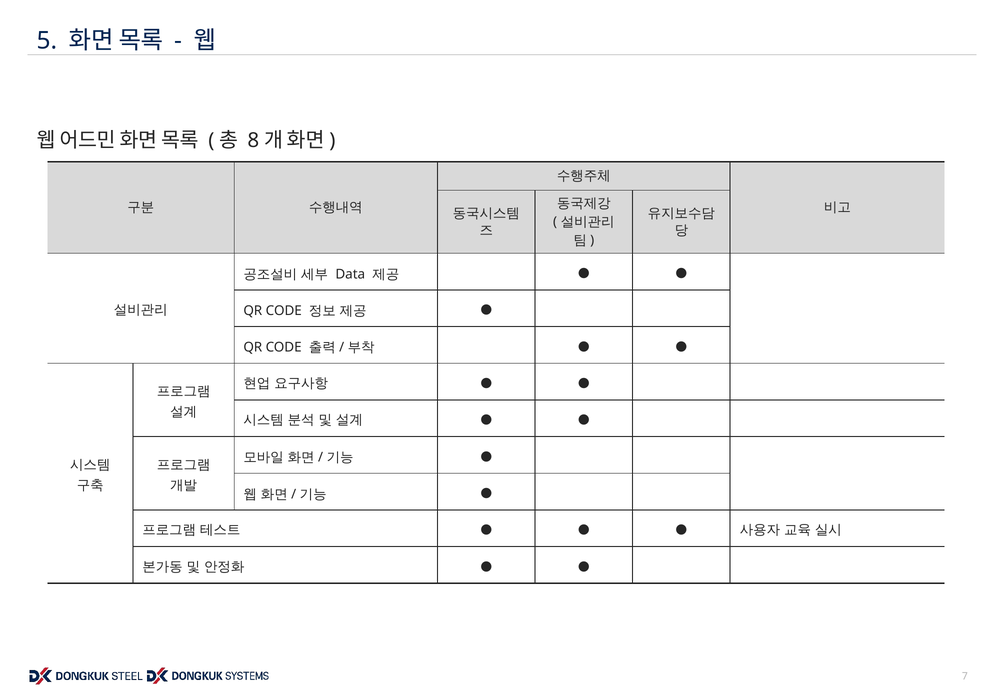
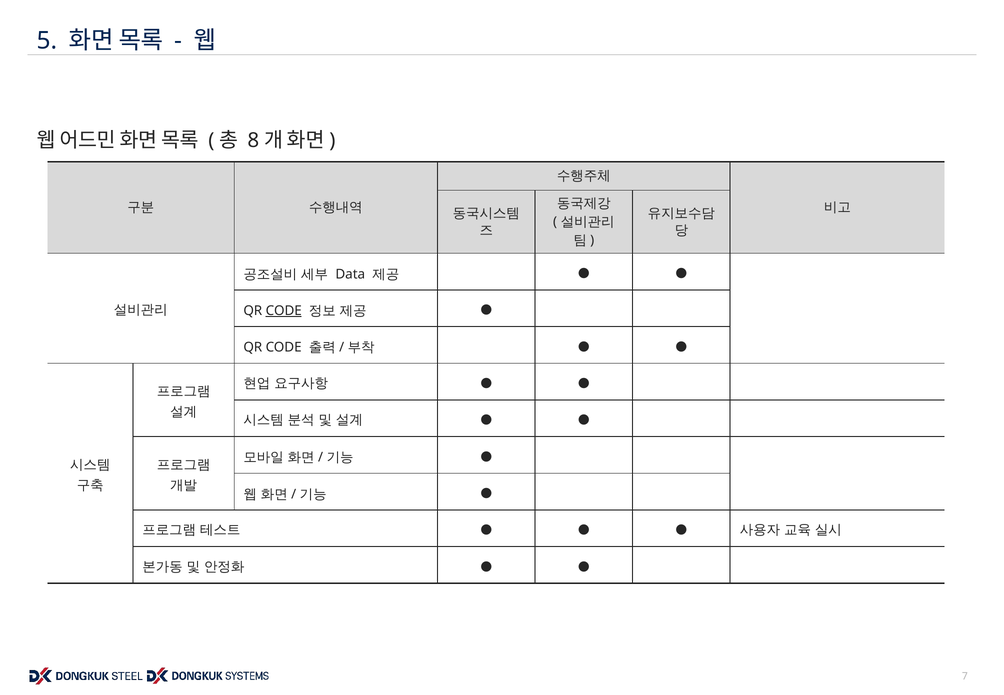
CODE underline: none -> present (284, 311)
